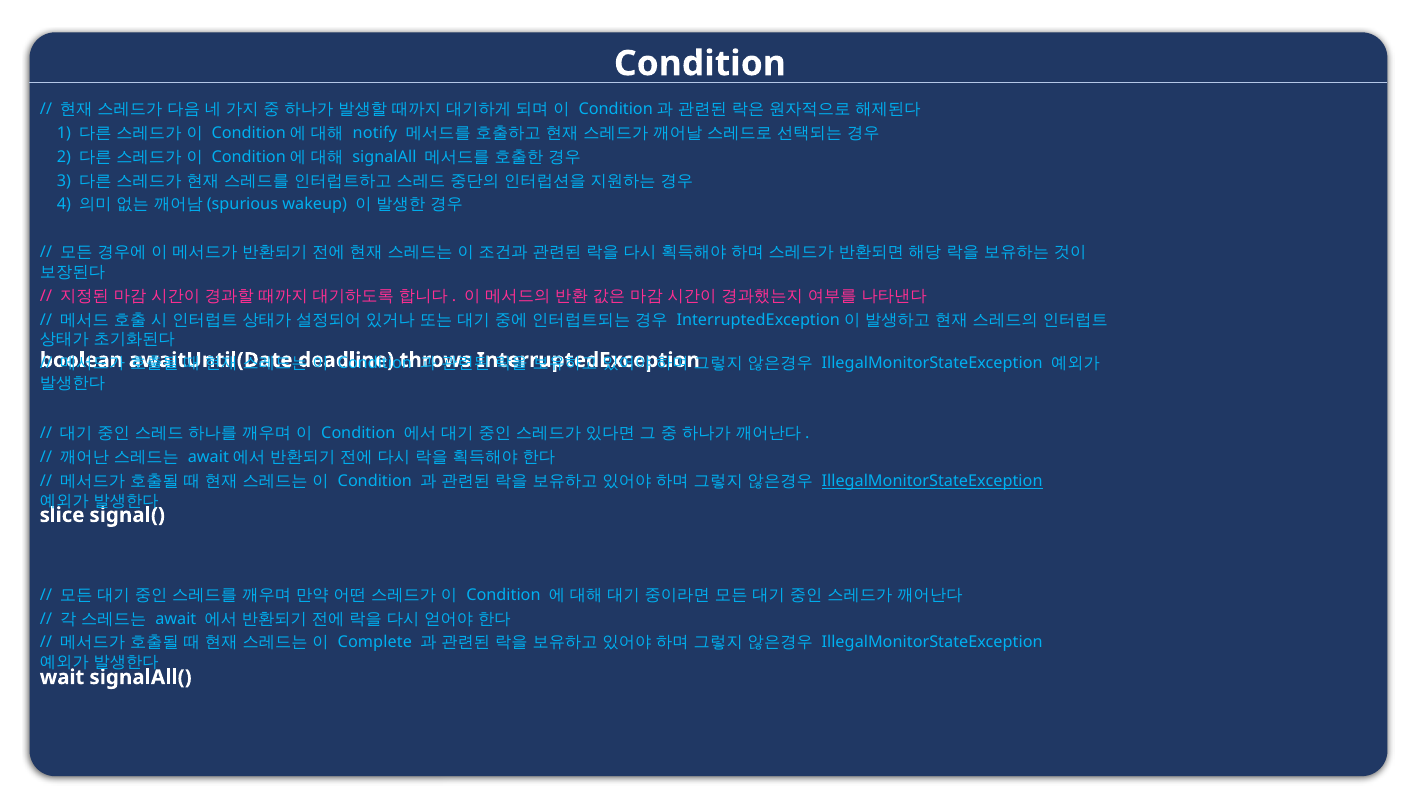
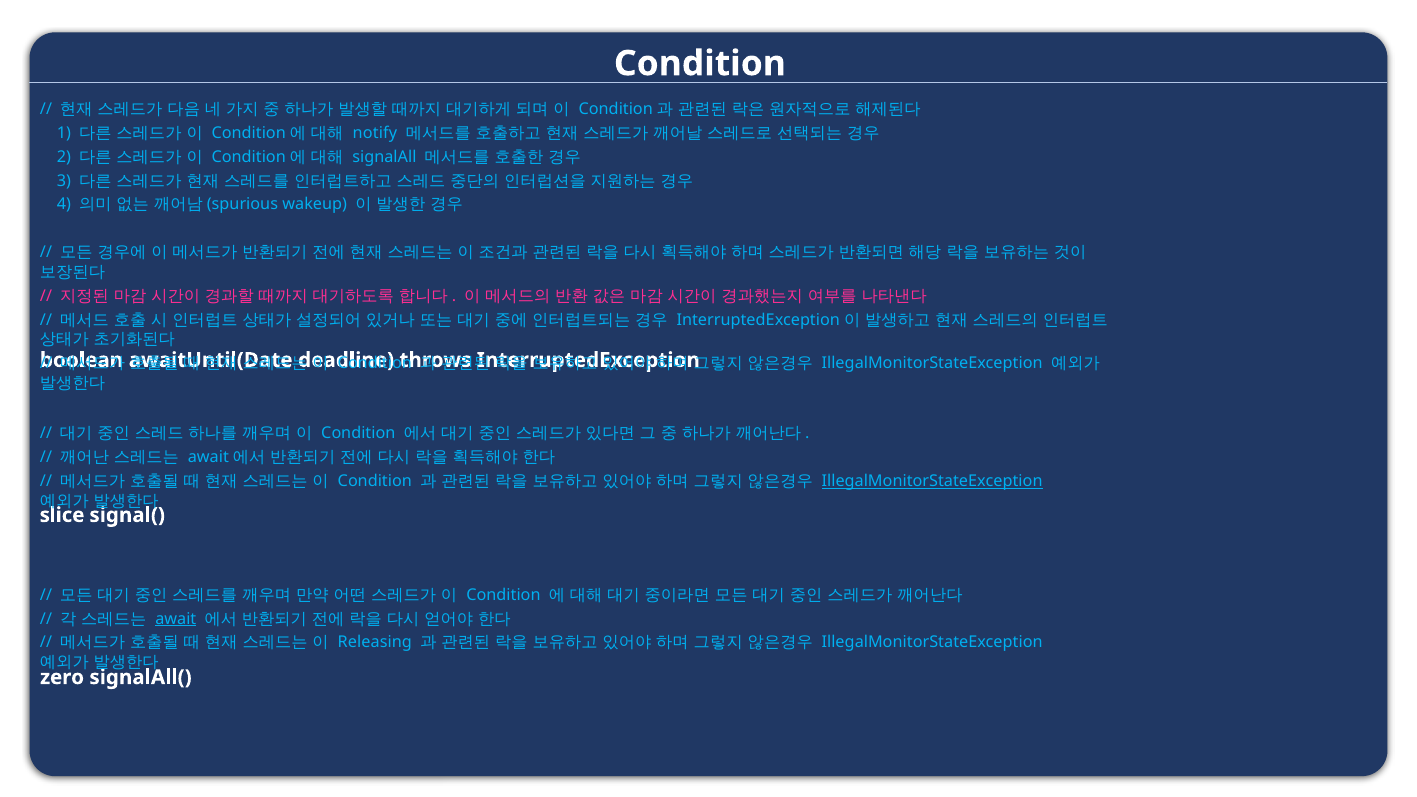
await underline: none -> present (176, 619)
Complete: Complete -> Releasing (375, 643)
wait: wait -> zero (62, 677)
